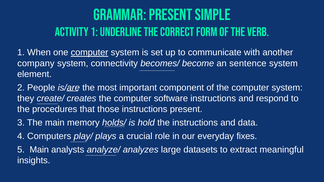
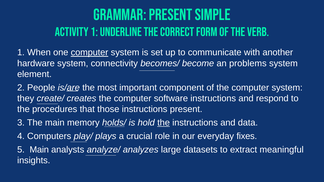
company: company -> hardware (36, 63)
sentence: sentence -> problems (248, 63)
the underline: none -> present (164, 123)
